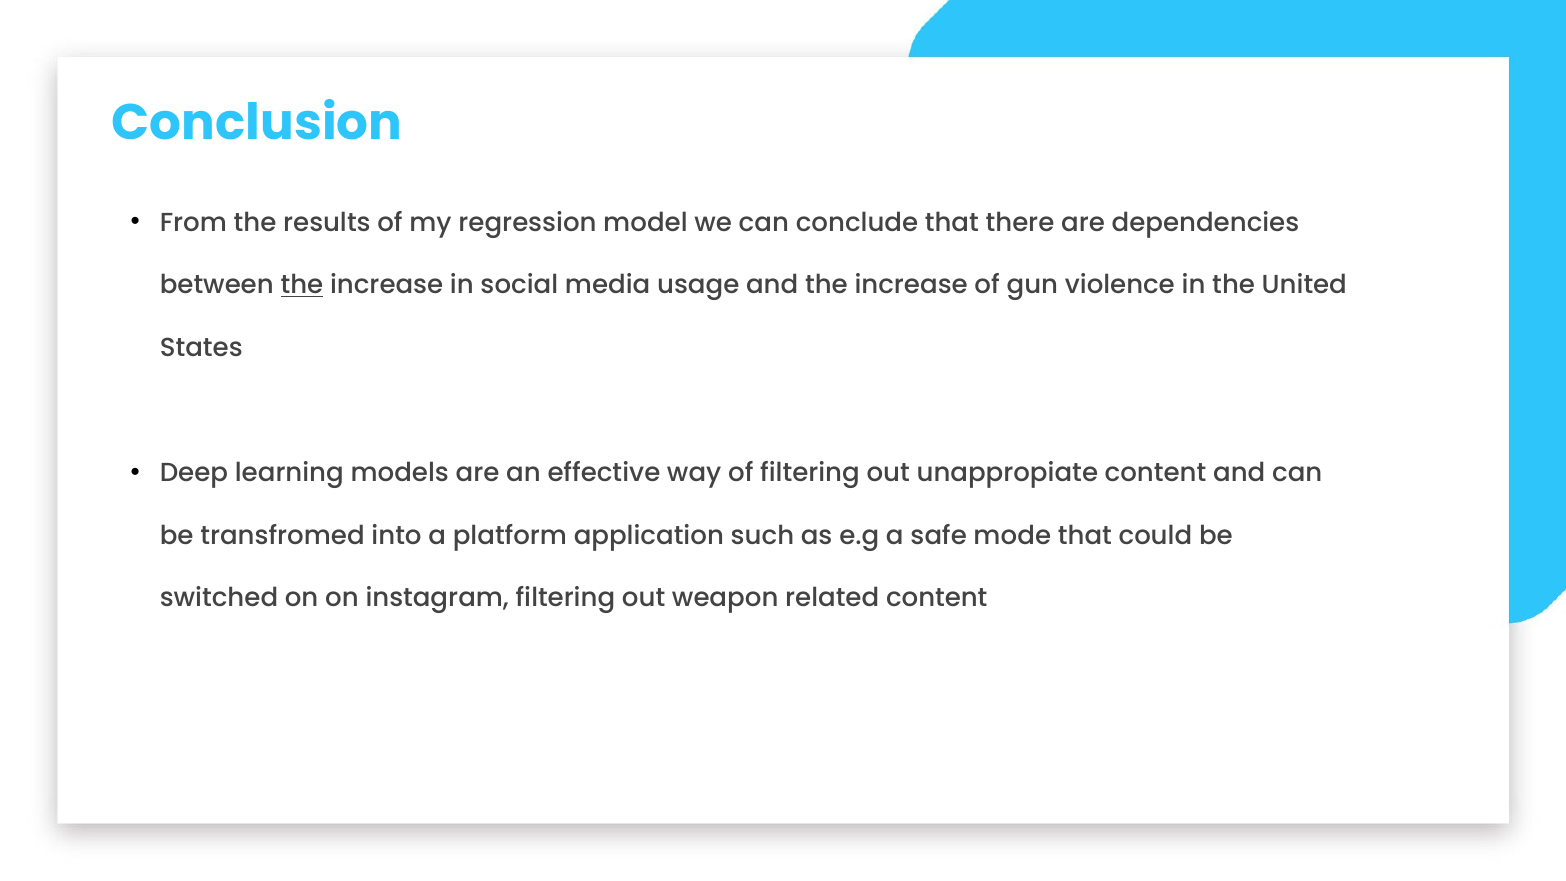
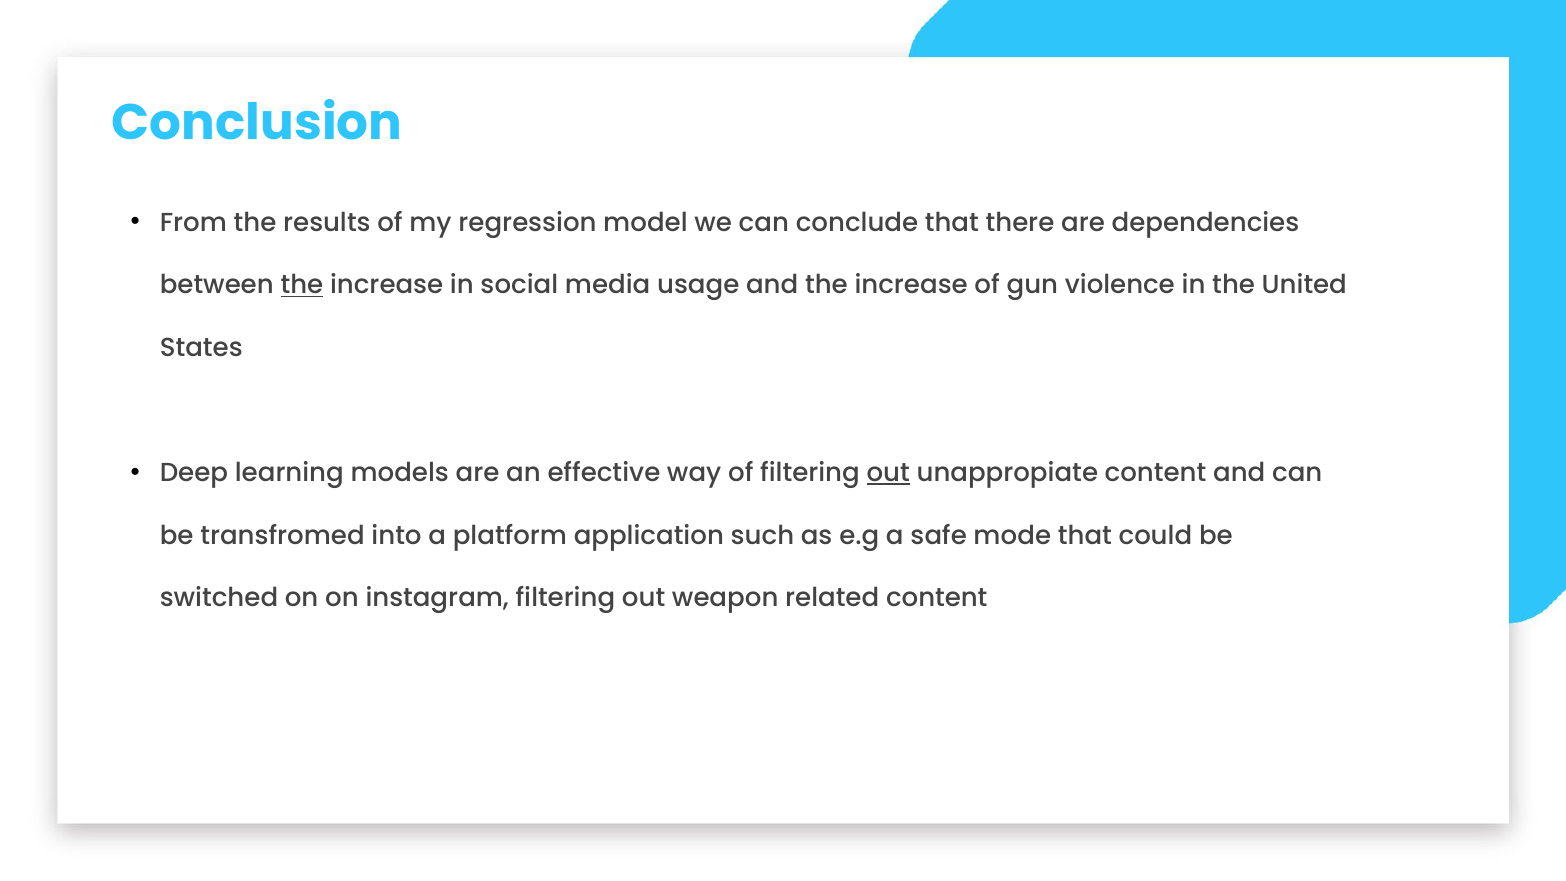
out underline: none -> present (888, 473)
